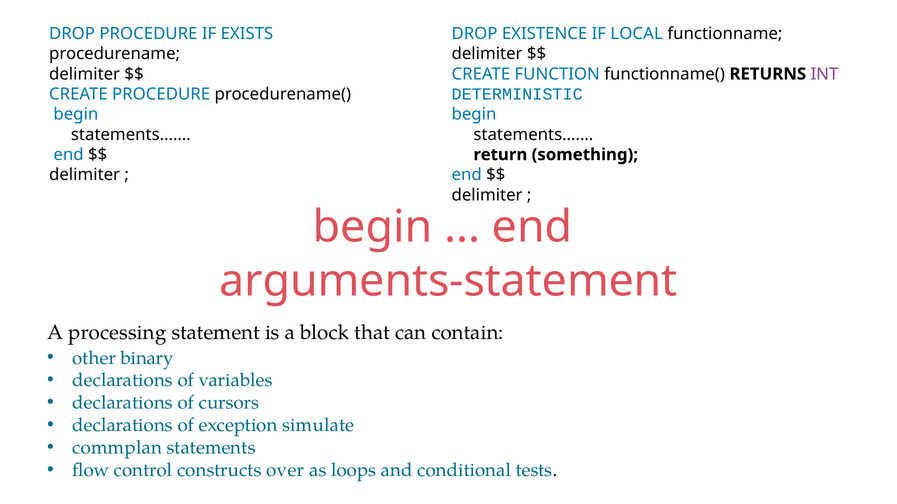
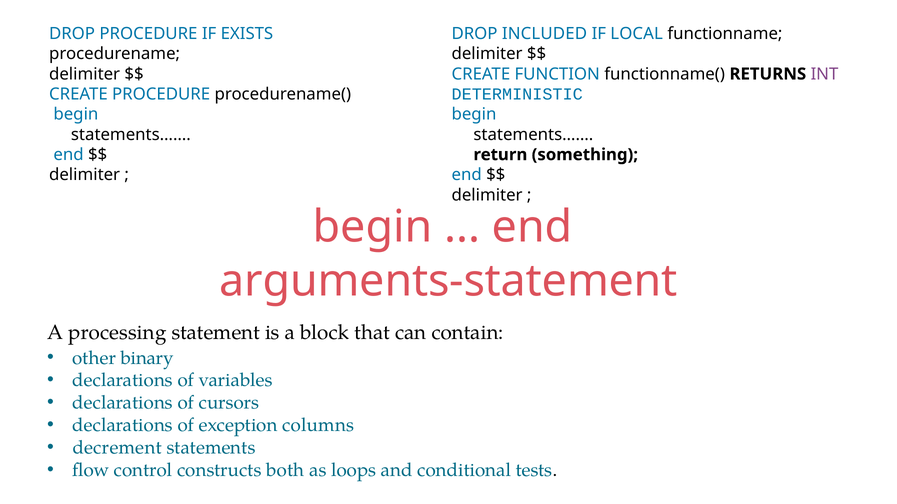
EXISTENCE: EXISTENCE -> INCLUDED (544, 34)
simulate: simulate -> columns (318, 426)
commplan: commplan -> decrement (117, 448)
over: over -> both (285, 470)
